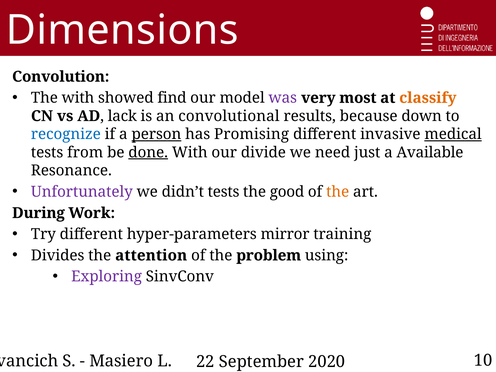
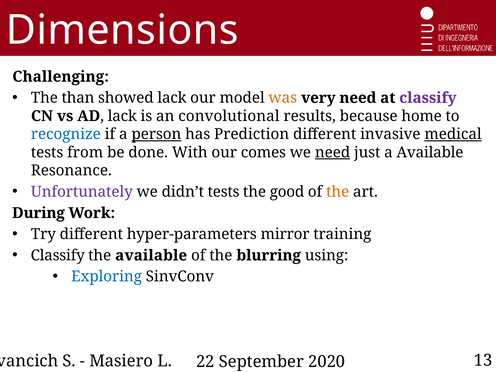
Convolution: Convolution -> Challenging (61, 77)
The with: with -> than (78, 98)
showed find: find -> lack (172, 98)
was colour: purple -> orange (283, 98)
very most: most -> need (358, 98)
classify colour: orange -> purple (428, 98)
down: down -> home (422, 116)
Promising: Promising -> Prediction (252, 134)
done underline: present -> none (148, 152)
divide: divide -> comes (263, 152)
need underline: none -> present (333, 152)
Divides: Divides -> Classify (58, 255)
the attention: attention -> available (151, 255)
problem: problem -> blurring (269, 255)
Exploring colour: purple -> blue (107, 277)
10: 10 -> 13 (483, 360)
